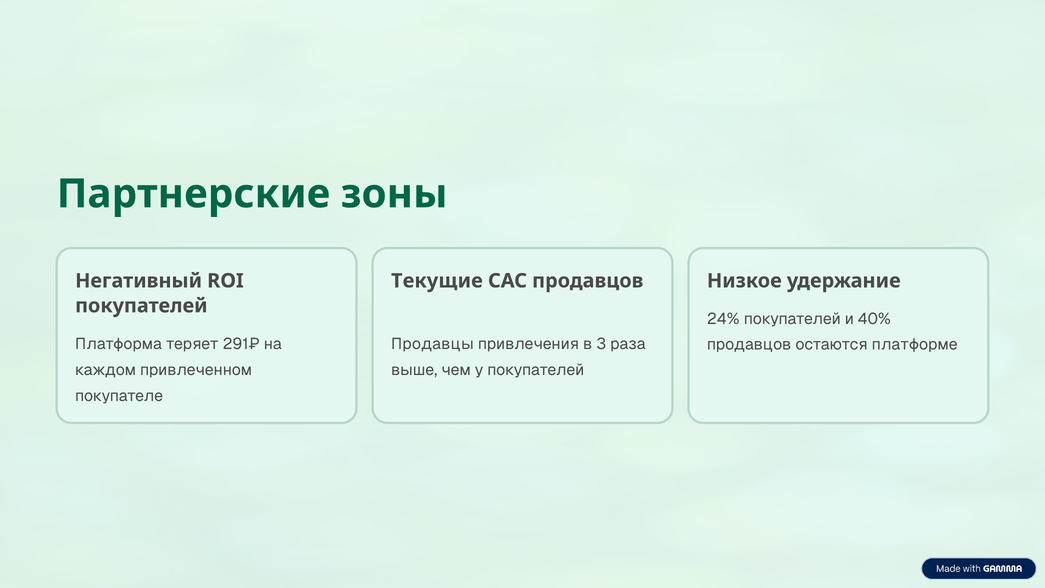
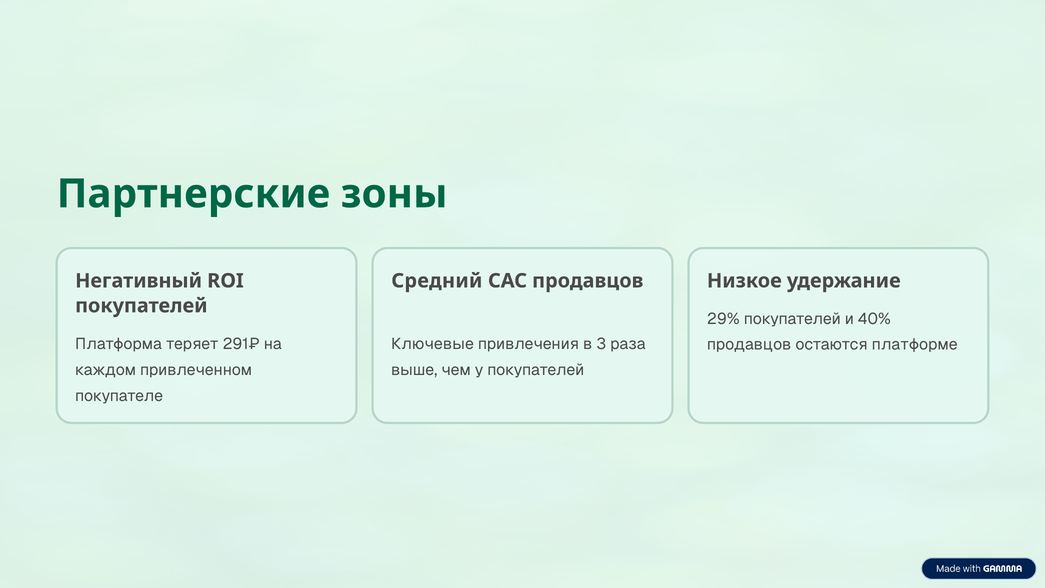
Текущие: Текущие -> Средний (437, 281)
24%: 24% -> 29% (723, 319)
Продавцы: Продавцы -> Ключевые (432, 344)
